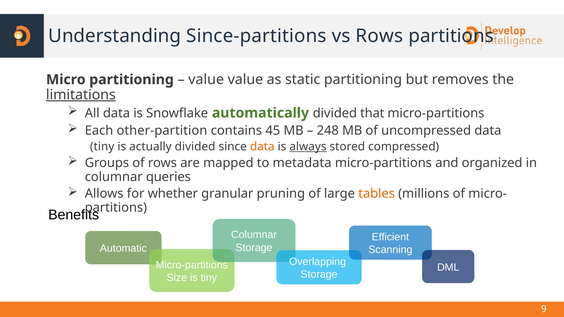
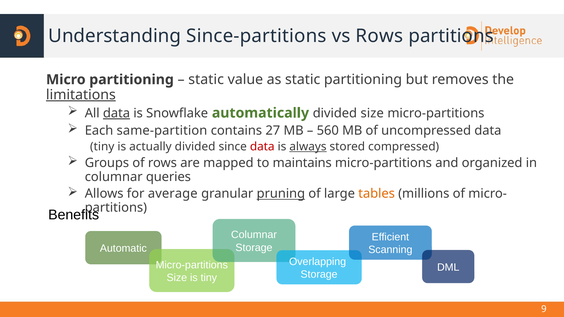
value: value -> static (206, 80)
data underline: none -> present (116, 113)
divided that: that -> size (372, 113)
other-partition: other-partition -> same-partition (162, 131)
45: 45 -> 27 (273, 131)
248: 248 -> 560 (328, 131)
data colour: orange -> red (262, 147)
metadata: metadata -> maintains (302, 163)
whether: whether -> average (173, 194)
pruning underline: none -> present (281, 194)
